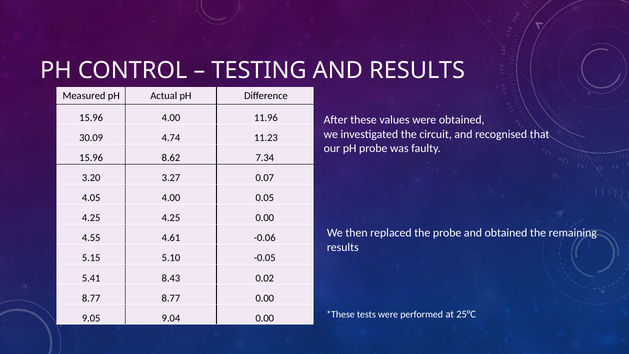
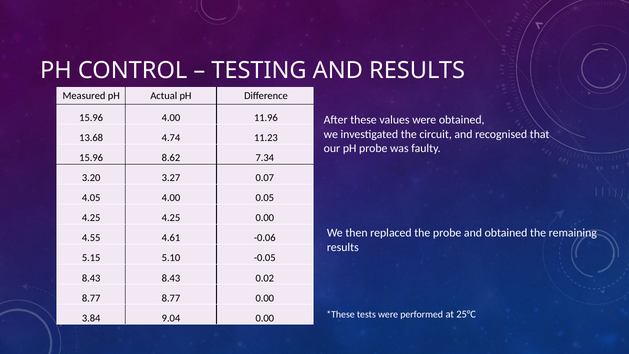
30.09: 30.09 -> 13.68 (91, 138)
5.41: 5.41 -> 8.43 (91, 278)
9.05: 9.05 -> 3.84 (91, 318)
